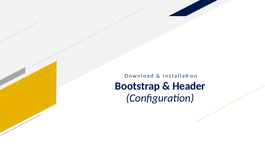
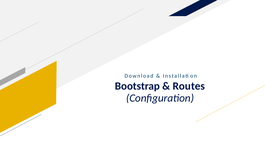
Header: Header -> Routes (189, 86)
